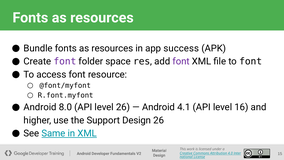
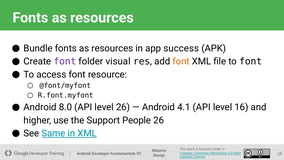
space: space -> visual (118, 61)
font colour: purple -> orange (181, 61)
Support Design: Design -> People (137, 120)
